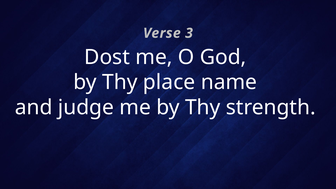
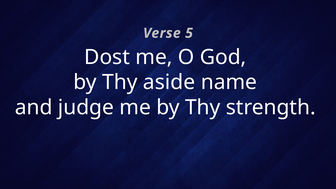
3: 3 -> 5 (189, 33)
place: place -> aside (169, 82)
